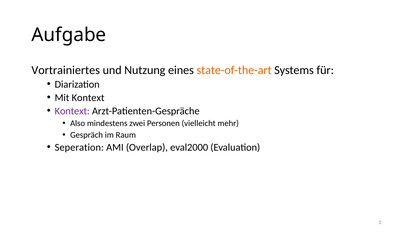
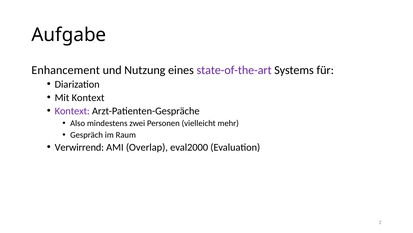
Vortrainiertes: Vortrainiertes -> Enhancement (66, 70)
state-of-the-art colour: orange -> purple (234, 70)
Seperation: Seperation -> Verwirrend (79, 147)
